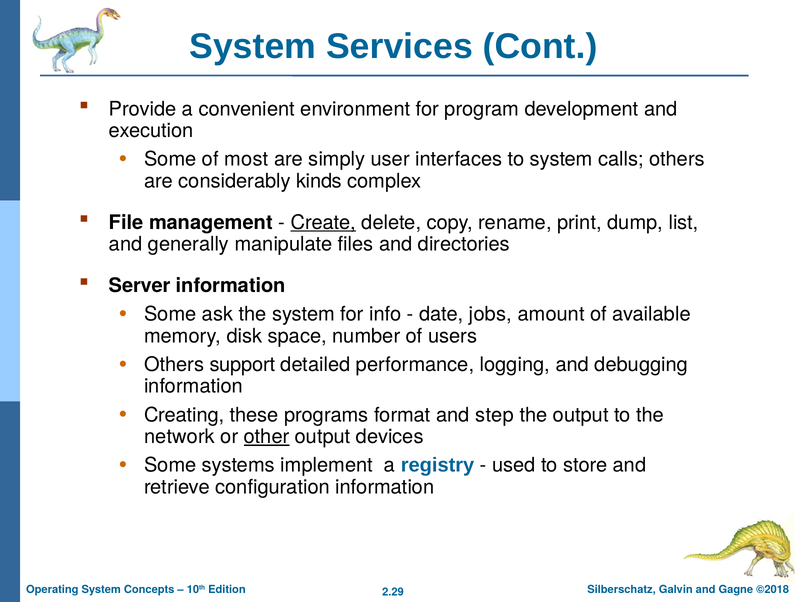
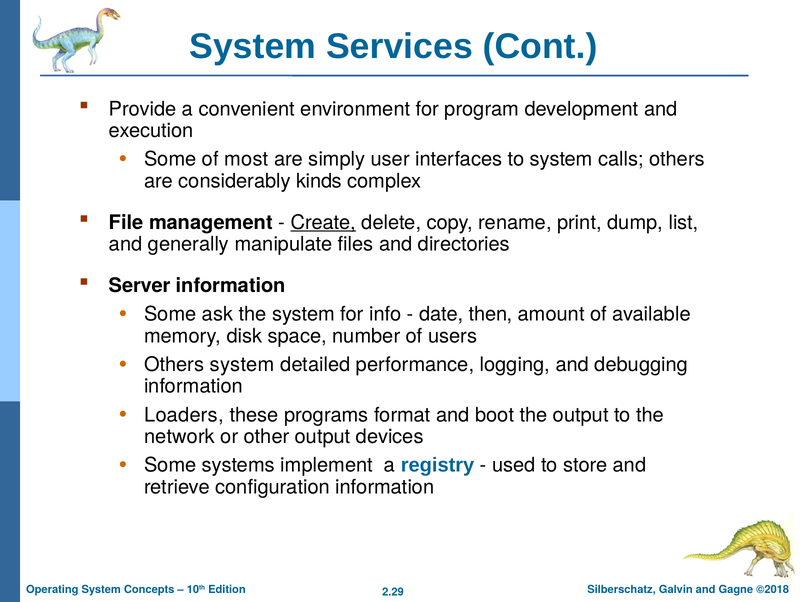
jobs: jobs -> then (491, 314)
Others support: support -> system (242, 364)
Creating: Creating -> Loaders (184, 415)
step: step -> boot (495, 415)
other underline: present -> none (267, 436)
